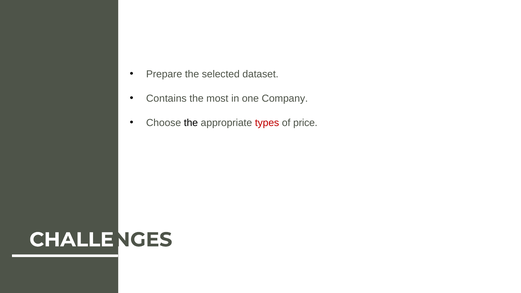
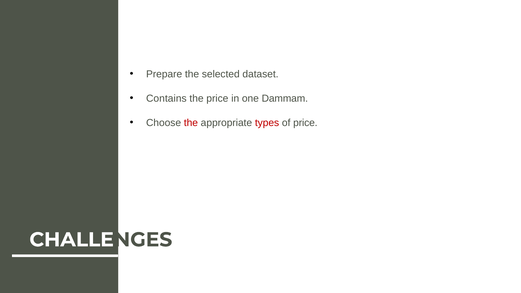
the most: most -> price (217, 98)
Company: Company -> Dammam (285, 98)
the colour: black -> red (191, 123)
